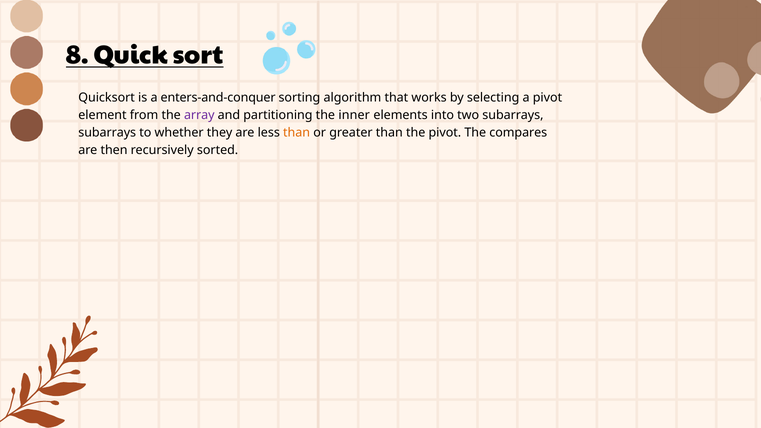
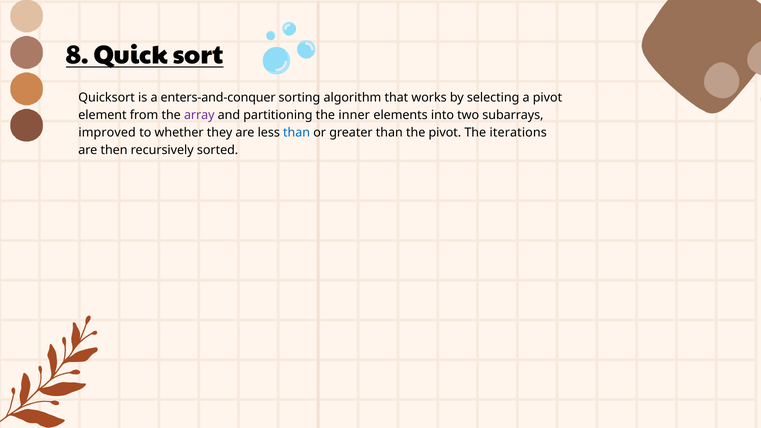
subarrays: subarrays -> improved (107, 133)
than colour: orange -> blue (297, 133)
compares: compares -> iterations (518, 133)
